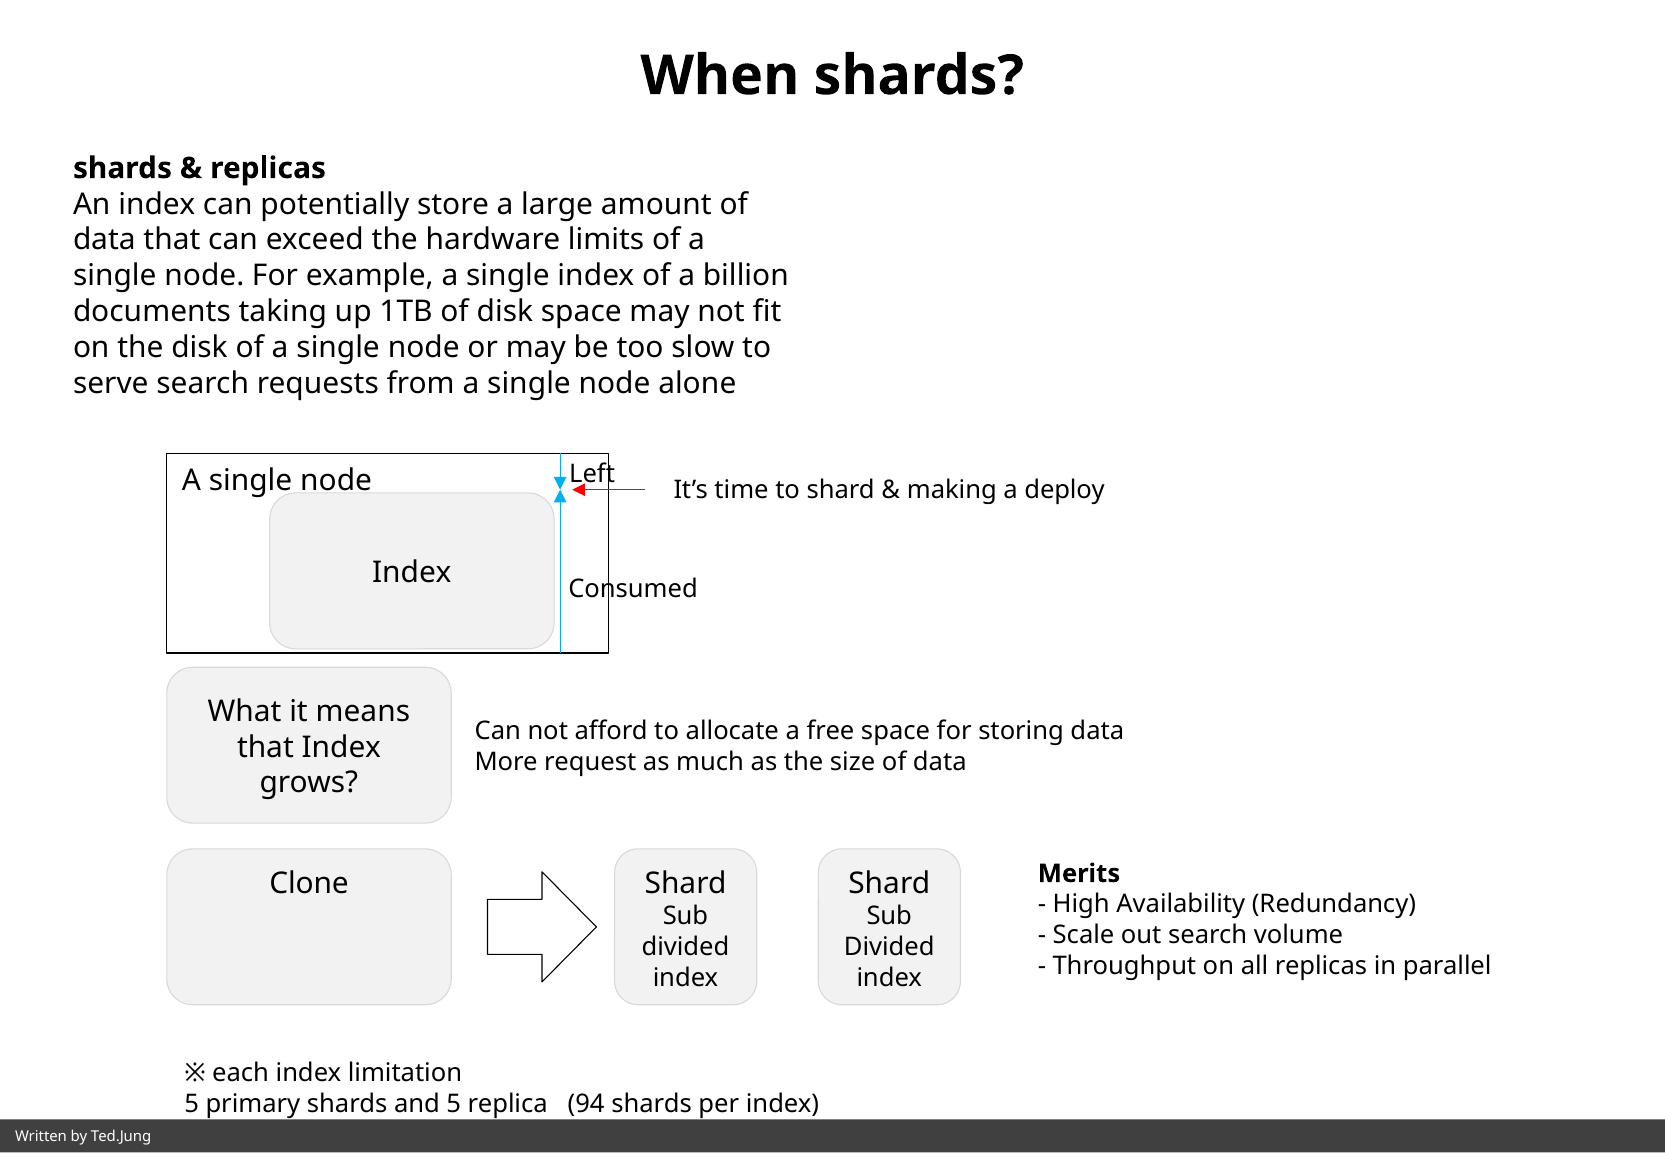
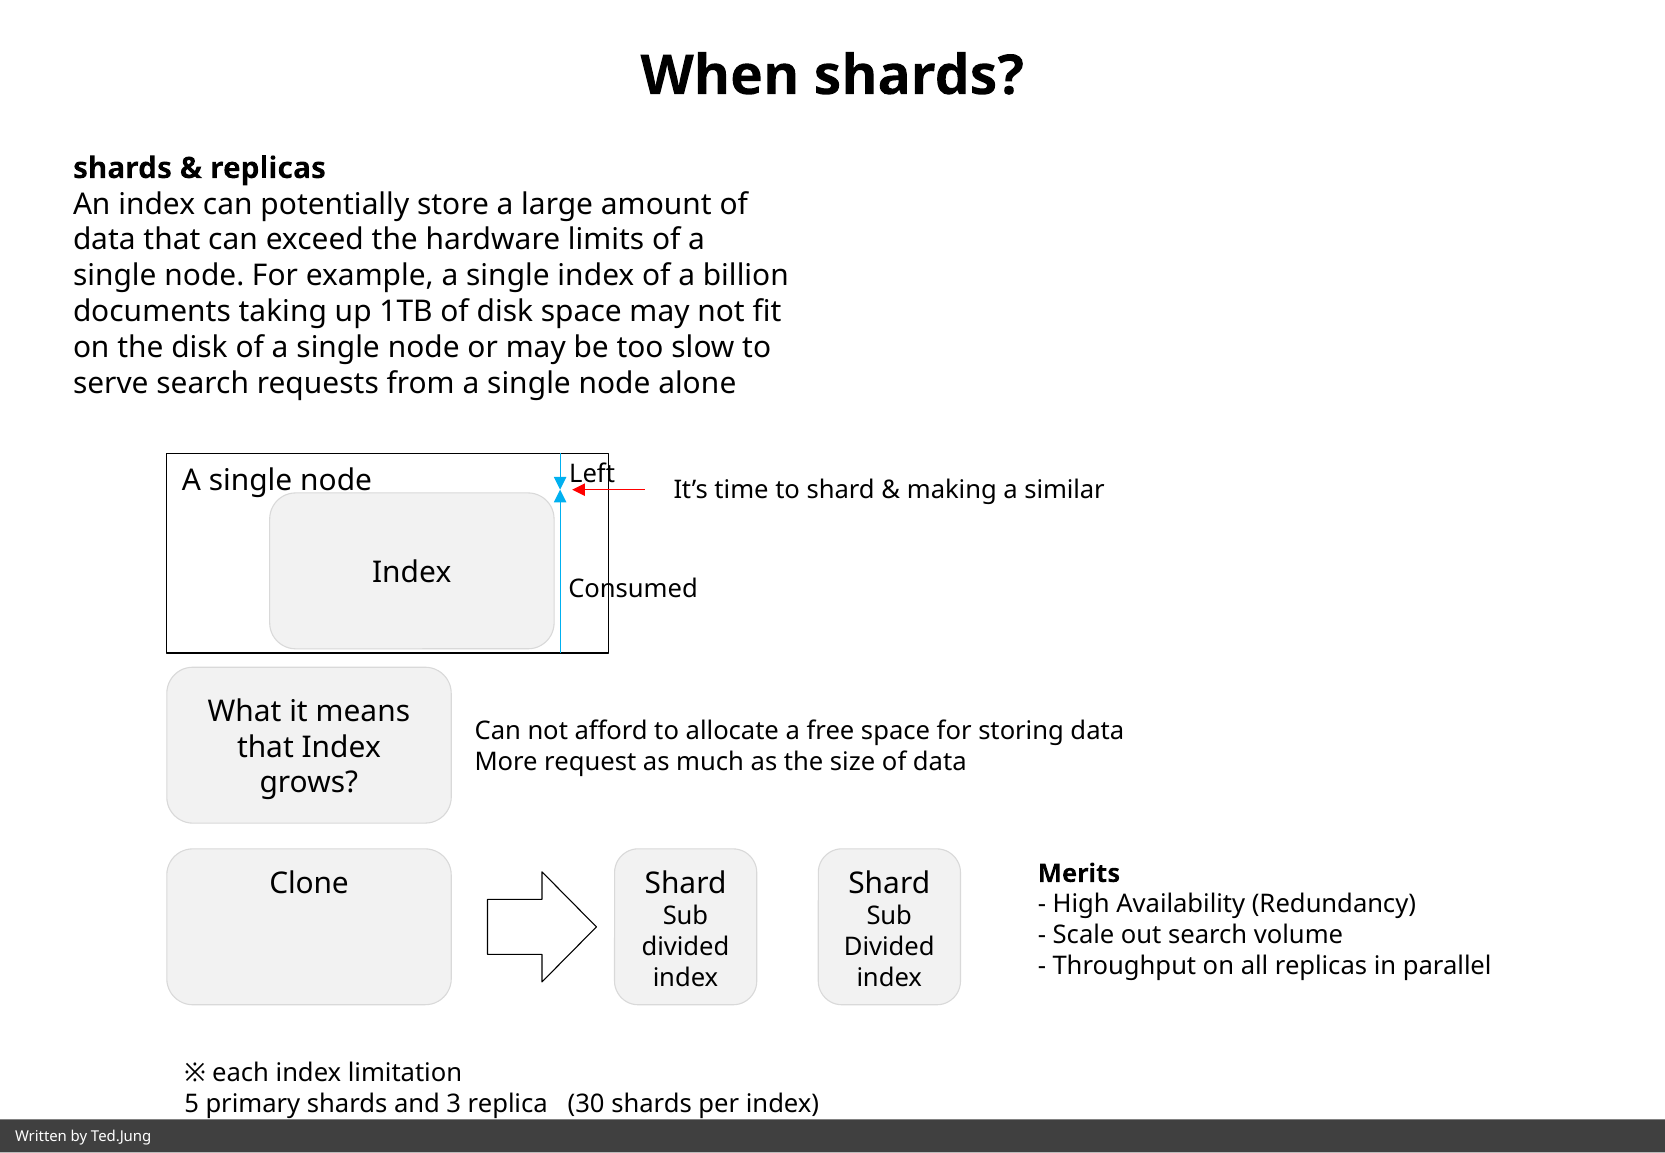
deploy: deploy -> similar (1065, 490)
and 5: 5 -> 3 (454, 1104)
94: 94 -> 30 (586, 1104)
